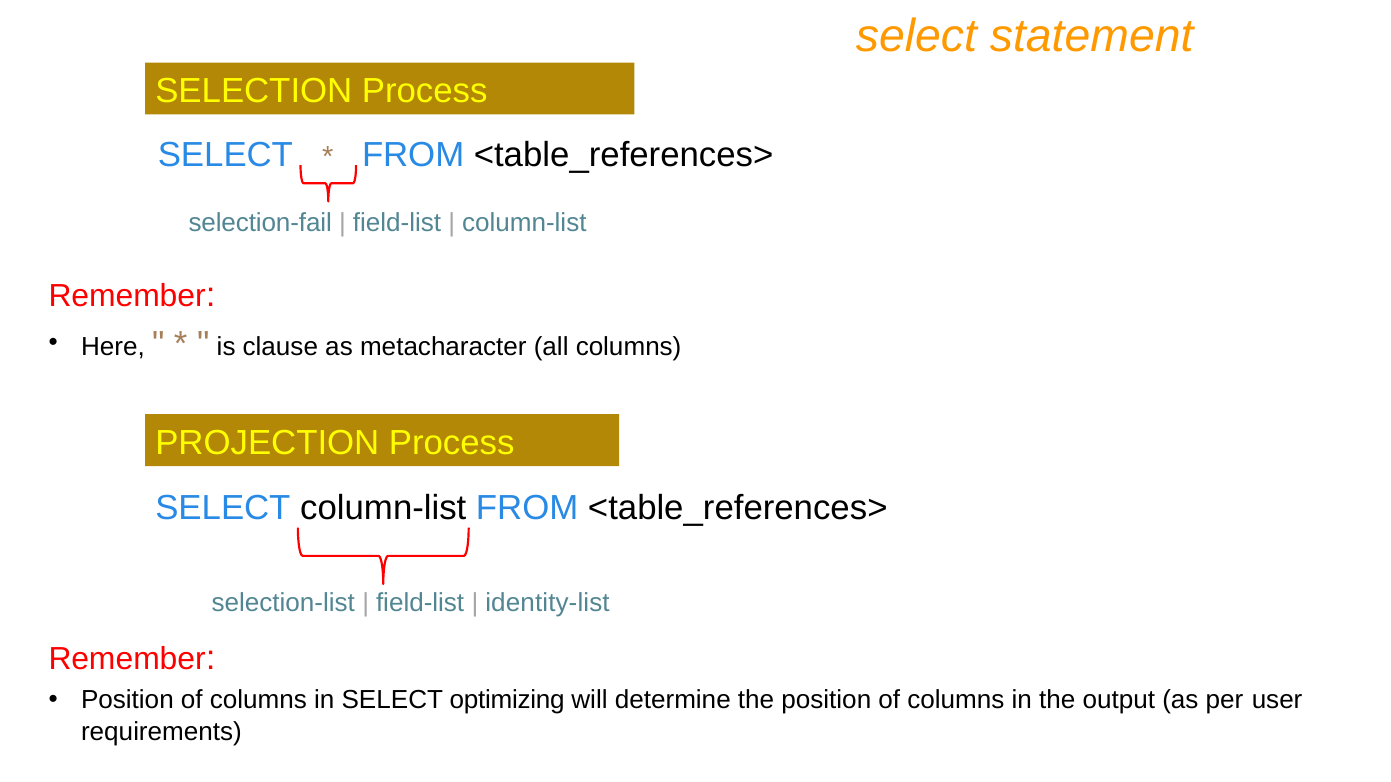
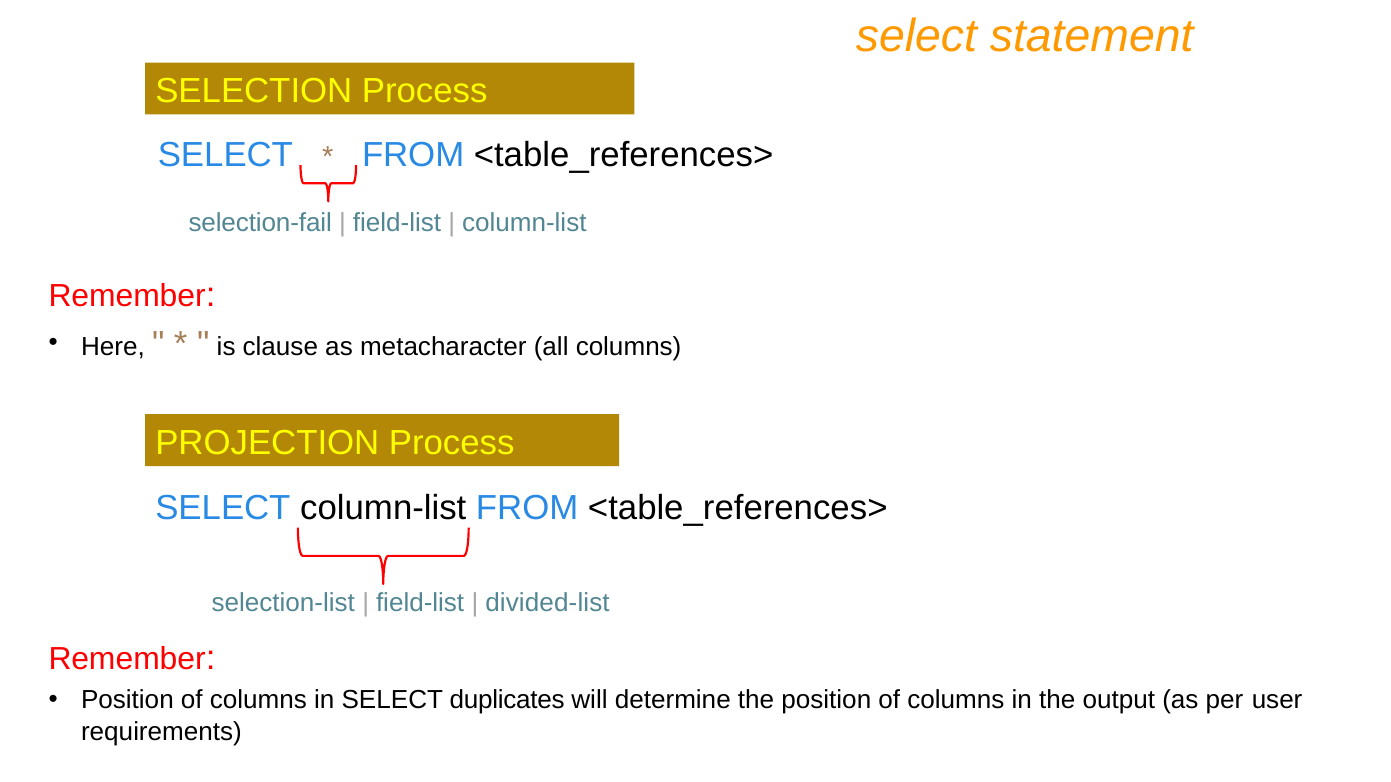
identity-list: identity-list -> divided-list (547, 603)
optimizing: optimizing -> duplicates (507, 701)
